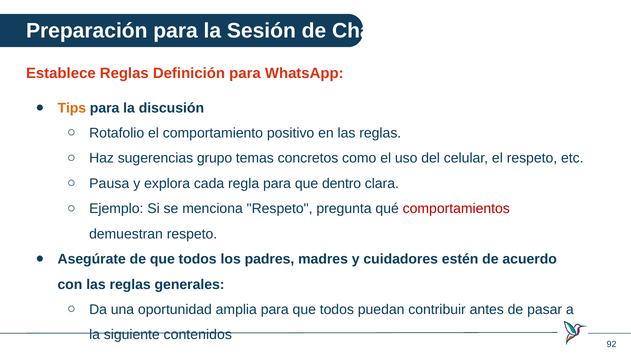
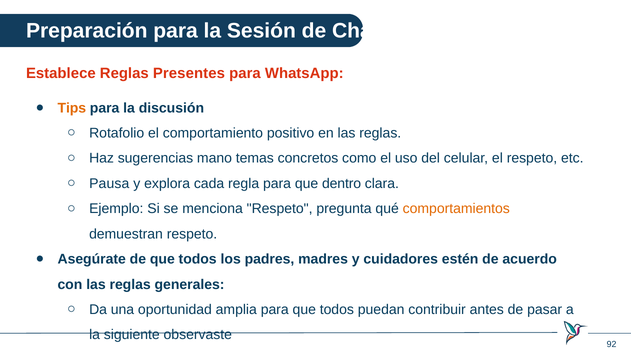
Definición: Definición -> Presentes (189, 73)
grupo: grupo -> mano (214, 158)
comportamientos colour: red -> orange (456, 209)
contenidos: contenidos -> observaste (198, 335)
